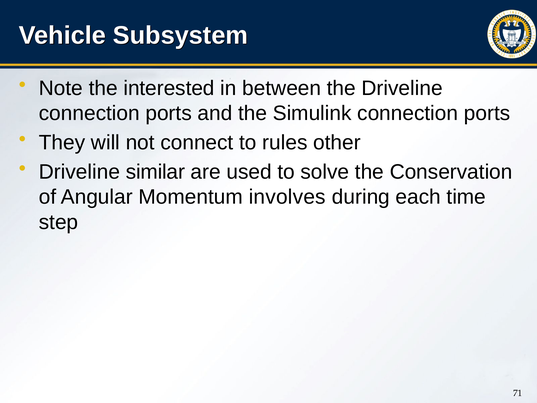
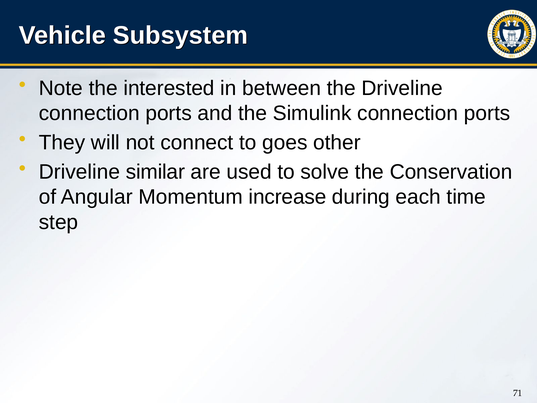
rules: rules -> goes (285, 143)
involves: involves -> increase (287, 197)
